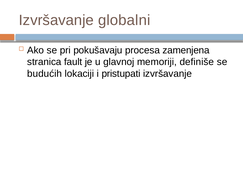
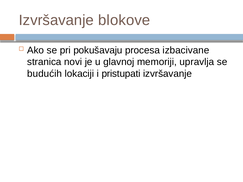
globalni: globalni -> blokove (124, 20)
zamenjena: zamenjena -> izbacivane (186, 50)
fault: fault -> novi (73, 62)
definiše: definiše -> upravlja (197, 62)
